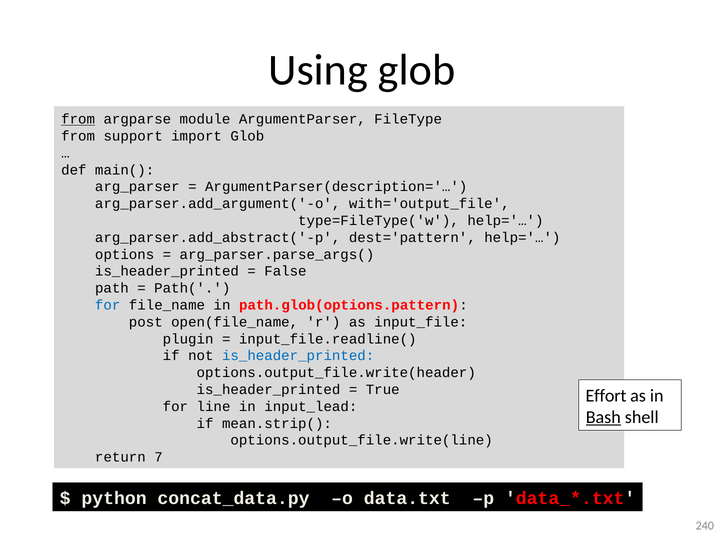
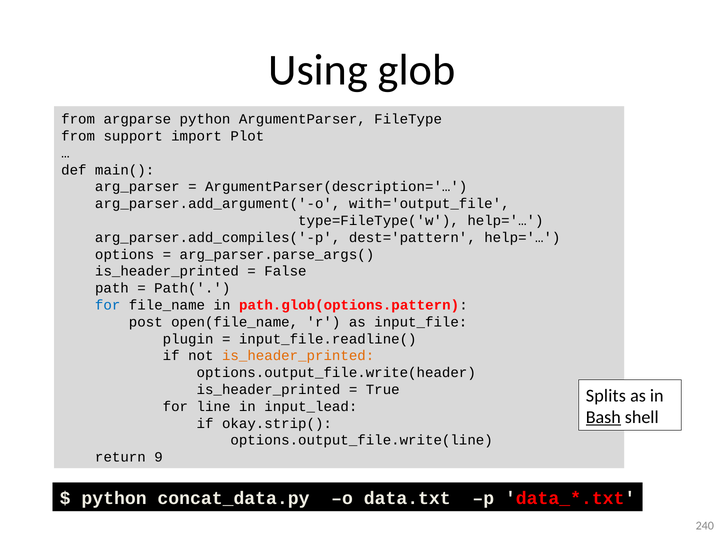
from underline: present -> none (78, 119)
argparse module: module -> python (205, 119)
import Glob: Glob -> Plot (247, 136)
arg_parser.add_abstract('-p: arg_parser.add_abstract('-p -> arg_parser.add_compiles('-p (218, 237)
is_header_printed colour: blue -> orange (298, 356)
Effort: Effort -> Splits (606, 396)
mean.strip(: mean.strip( -> okay.strip( (277, 423)
7: 7 -> 9 (159, 457)
